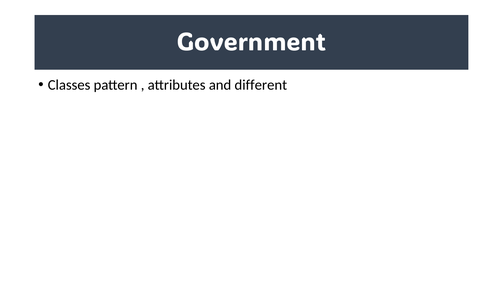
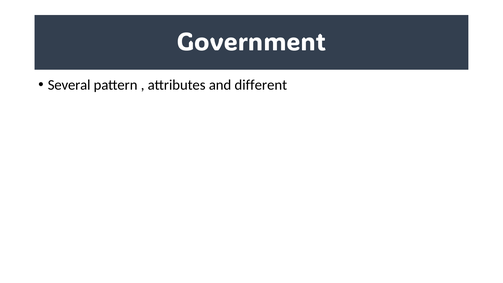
Classes: Classes -> Several (69, 85)
